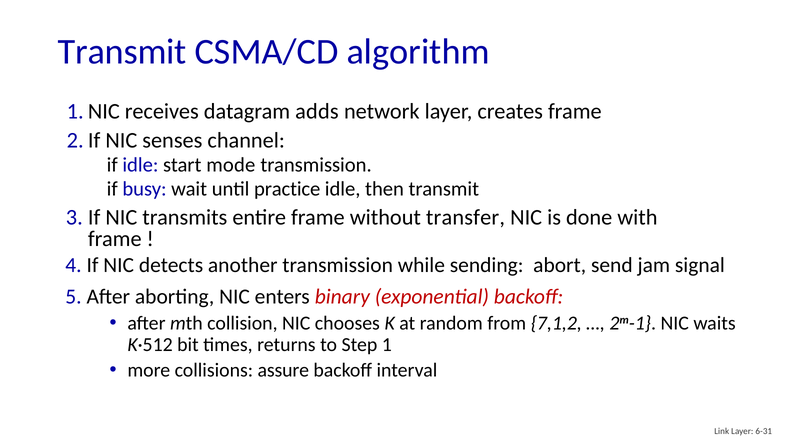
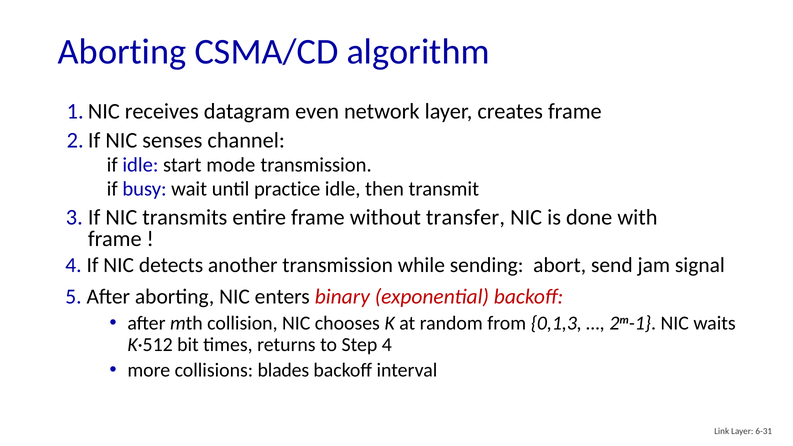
Transmit: Transmit -> Aborting (122, 52)
adds: adds -> even (317, 111)
7,1,2: 7,1,2 -> 0,1,3 (556, 323)
1: 1 -> 4 (387, 345)
assure: assure -> blades (283, 370)
